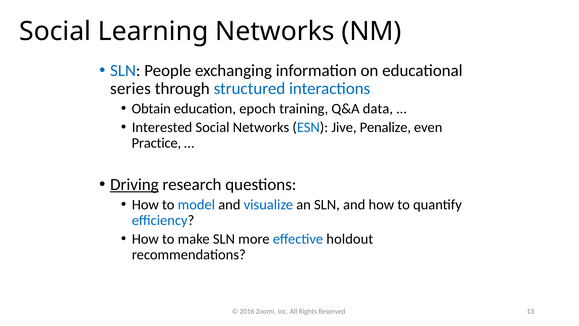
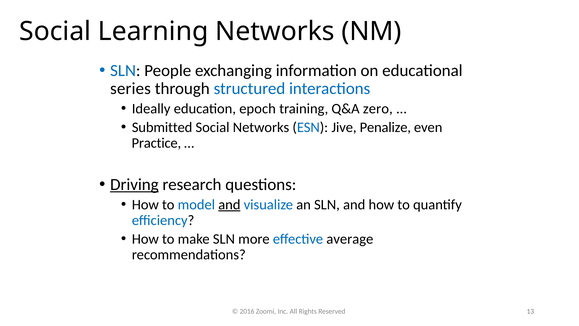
Obtain: Obtain -> Ideally (151, 109)
data: data -> zero (378, 109)
Interested: Interested -> Submitted (162, 127)
and underline: none -> present (229, 204)
holdout: holdout -> average (350, 239)
